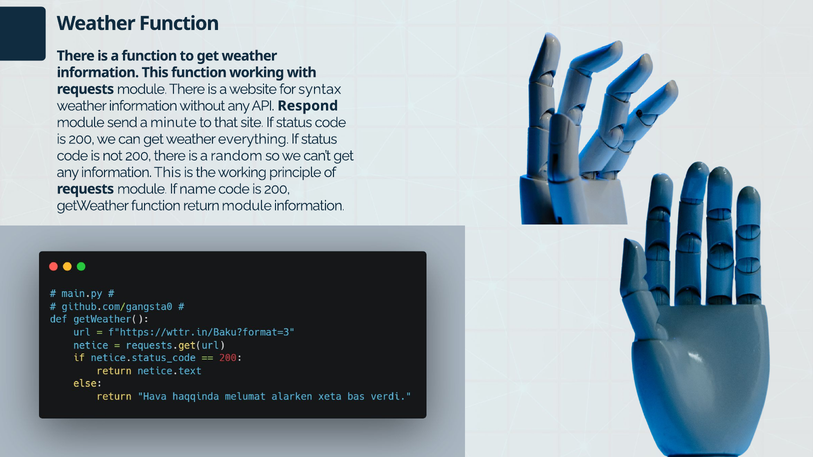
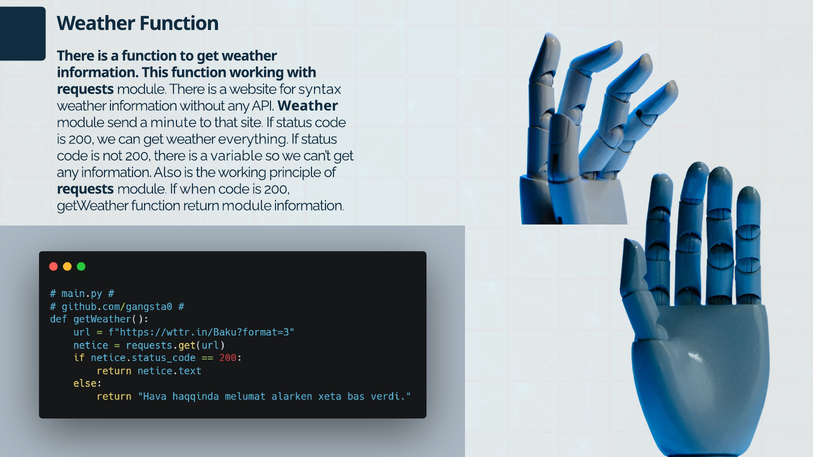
API Respond: Respond -> Weather (308, 106)
random: random -> variable (236, 156)
any information This: This -> Also (168, 172)
name: name -> when (198, 189)
